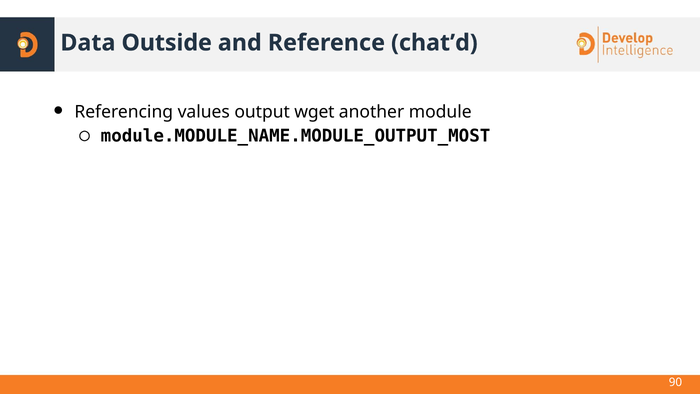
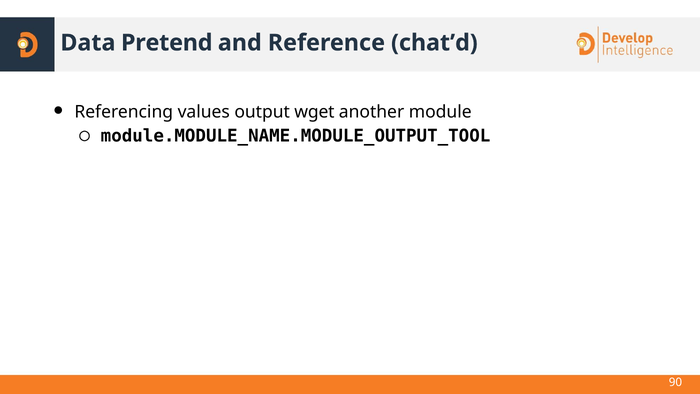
Outside: Outside -> Pretend (167, 43)
module.MODULE_NAME.MODULE_OUTPUT_MOST: module.MODULE_NAME.MODULE_OUTPUT_MOST -> module.MODULE_NAME.MODULE_OUTPUT_TOOL (296, 136)
